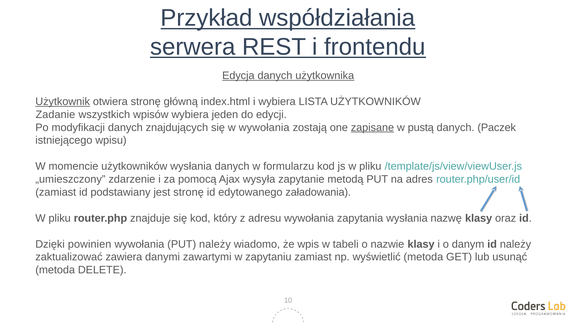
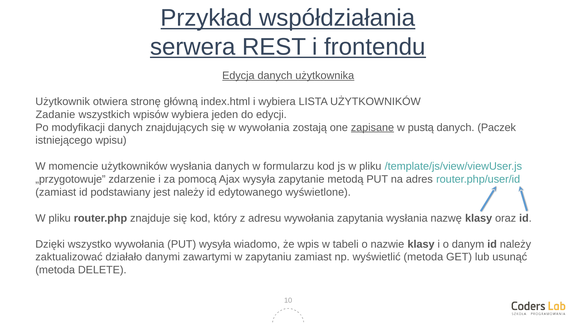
Użytkownik underline: present -> none (63, 102)
„umieszczony: „umieszczony -> „przygotowuje (70, 179)
jest stronę: stronę -> należy (189, 192)
załadowania: załadowania -> wyświetlone (318, 192)
powinien: powinien -> wszystko (90, 244)
PUT należy: należy -> wysyła (215, 244)
zawiera: zawiera -> działało (124, 257)
